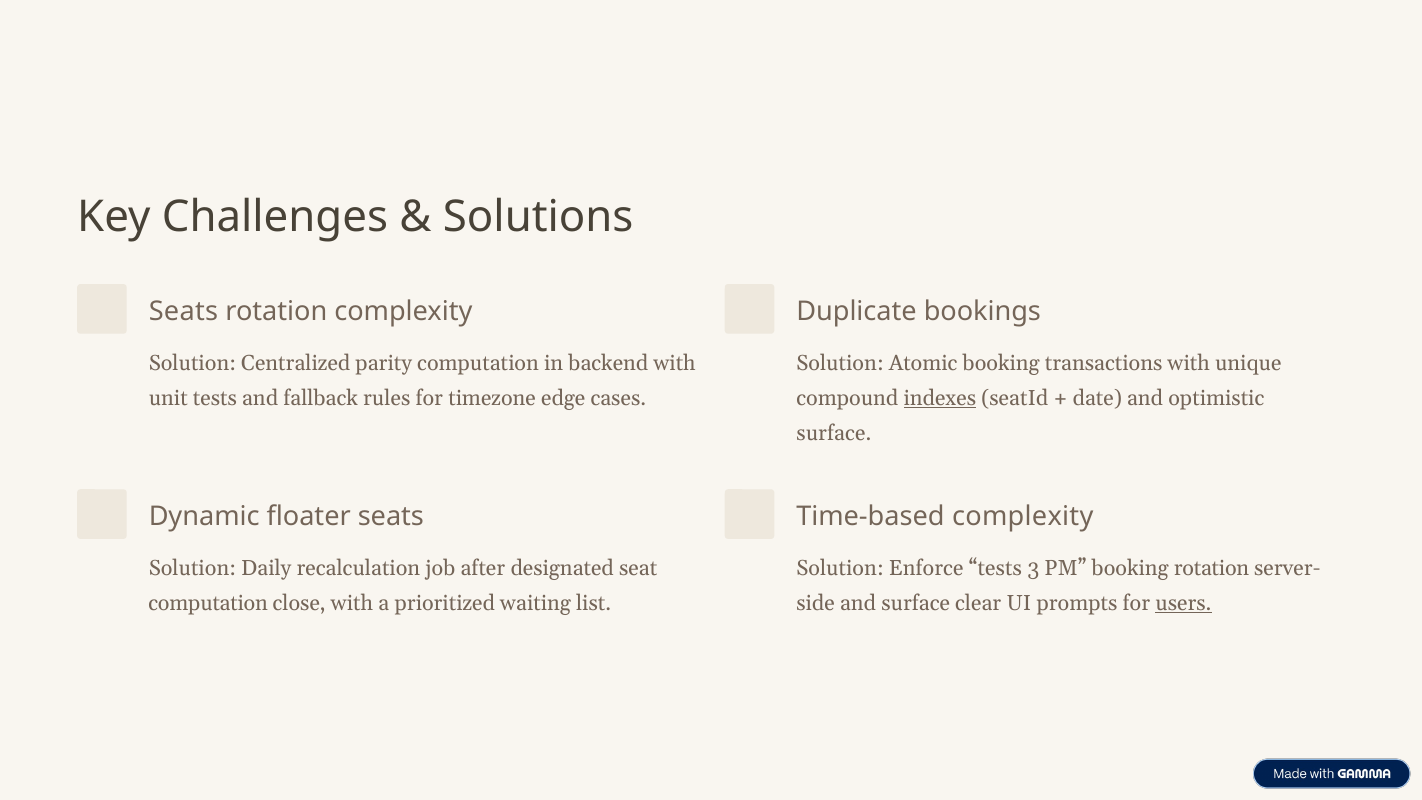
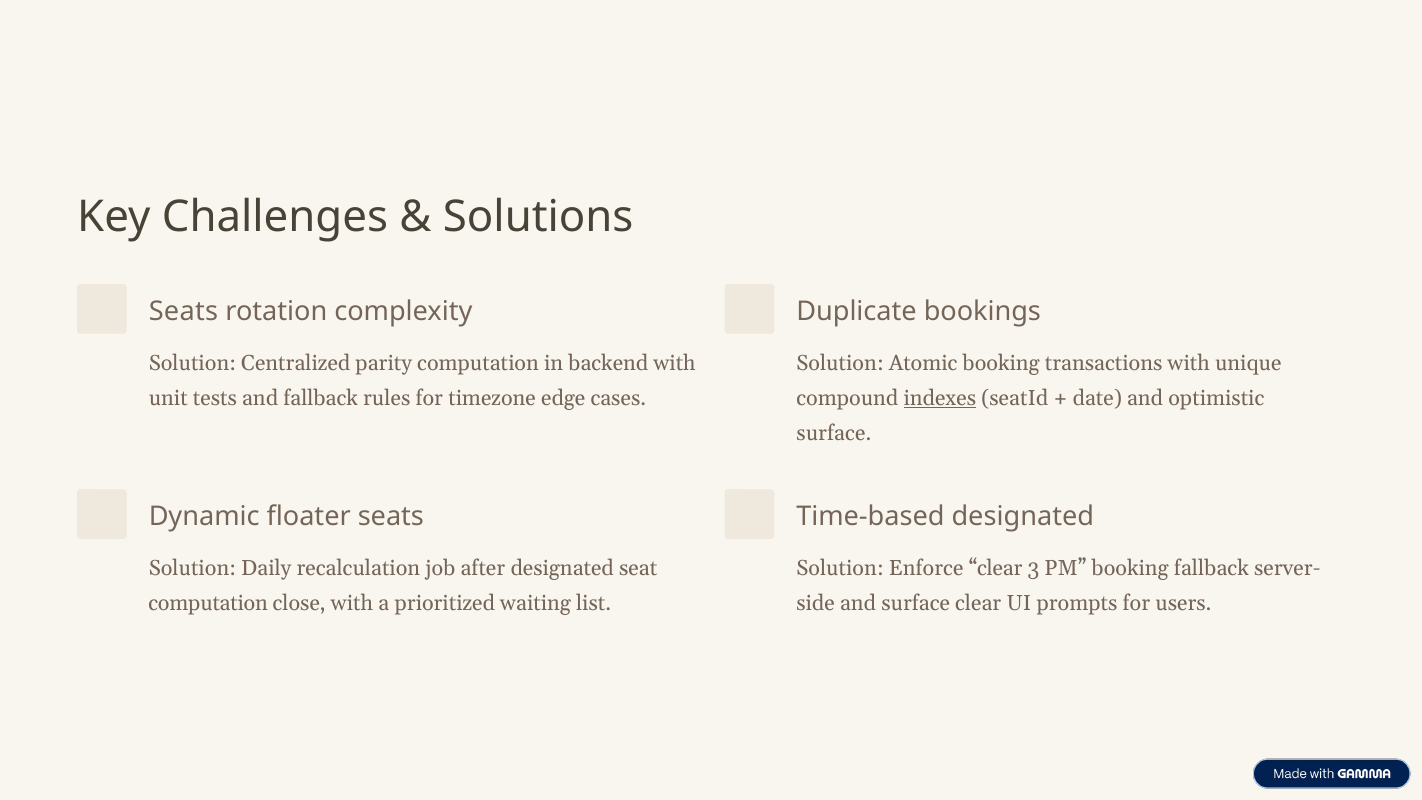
Time-based complexity: complexity -> designated (1023, 516)
Enforce tests: tests -> clear (995, 568)
booking rotation: rotation -> fallback (1211, 568)
users underline: present -> none (1183, 603)
